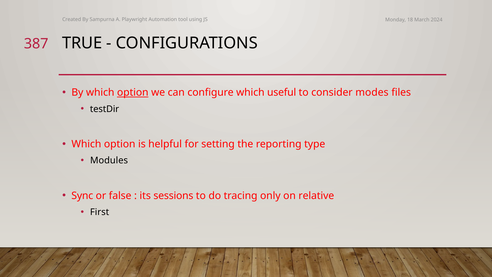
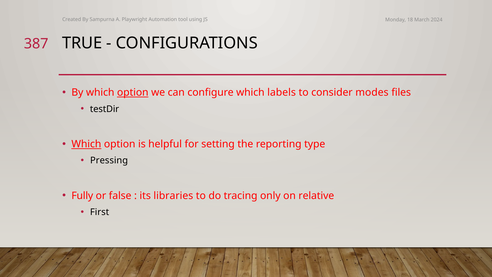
useful: useful -> labels (282, 93)
Which underline: none -> present (86, 144)
Modules: Modules -> Pressing (109, 160)
Sync: Sync -> Fully (82, 196)
sessions: sessions -> libraries (173, 196)
